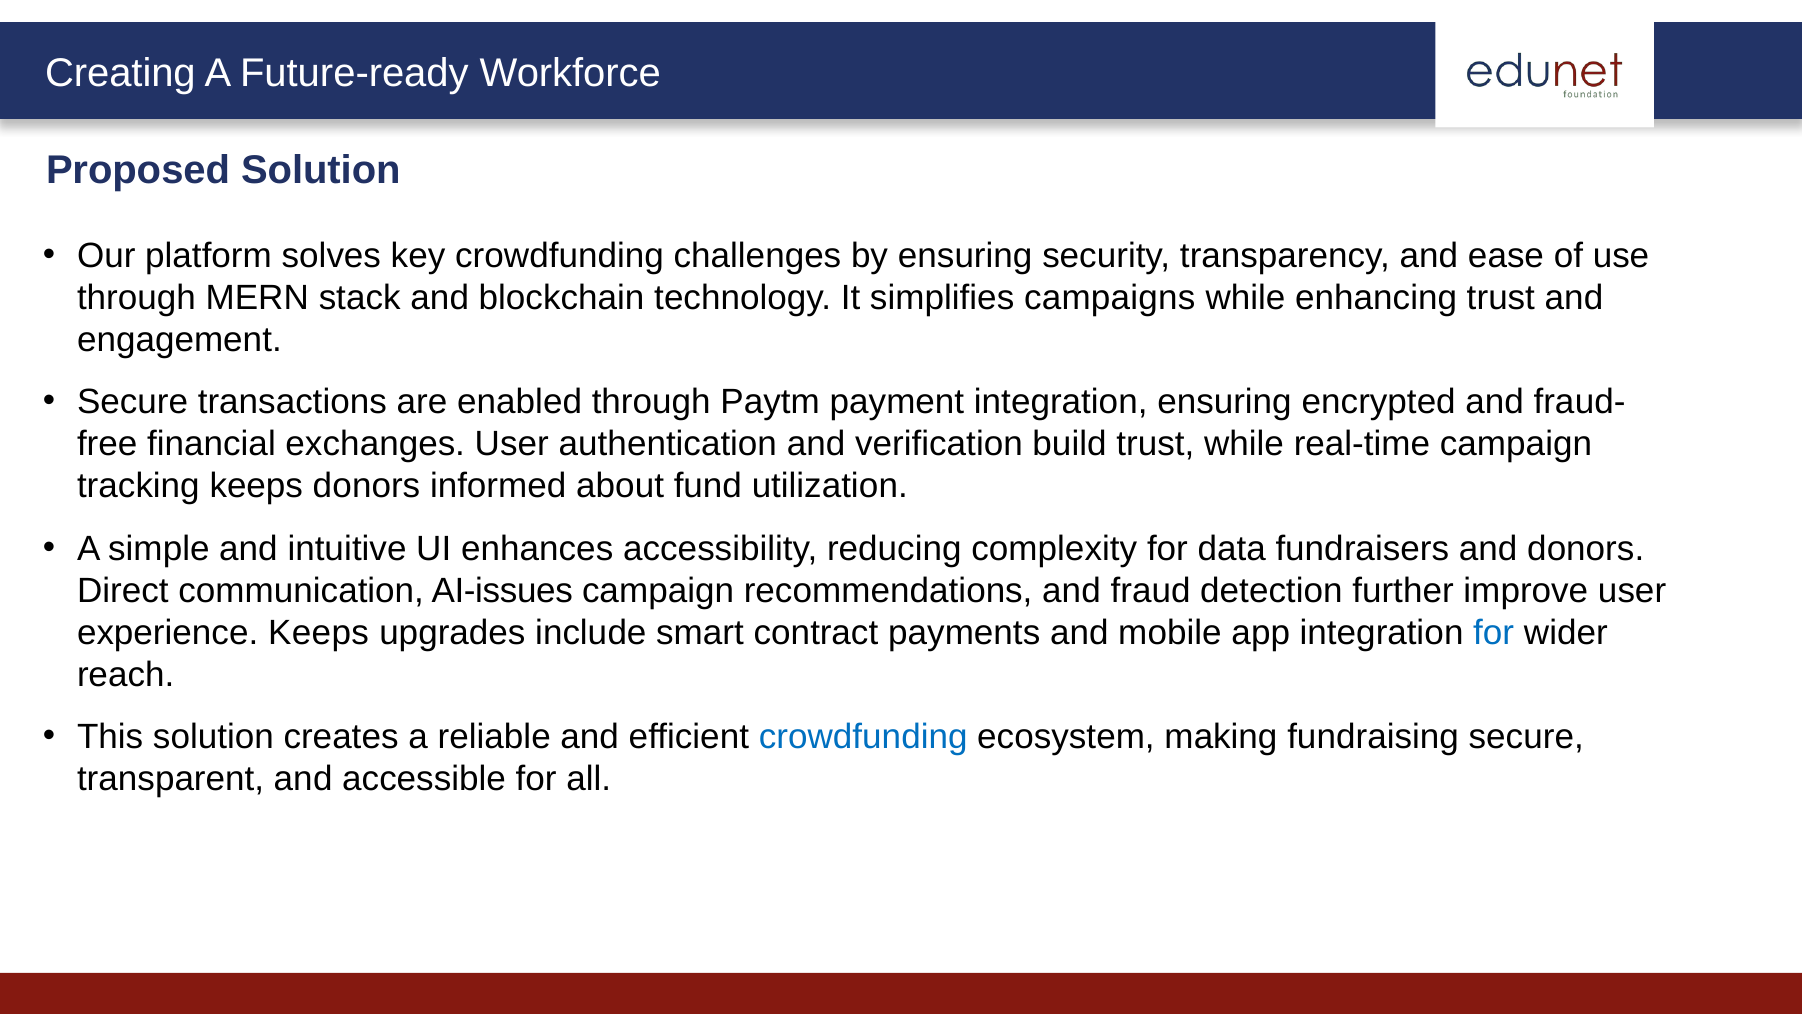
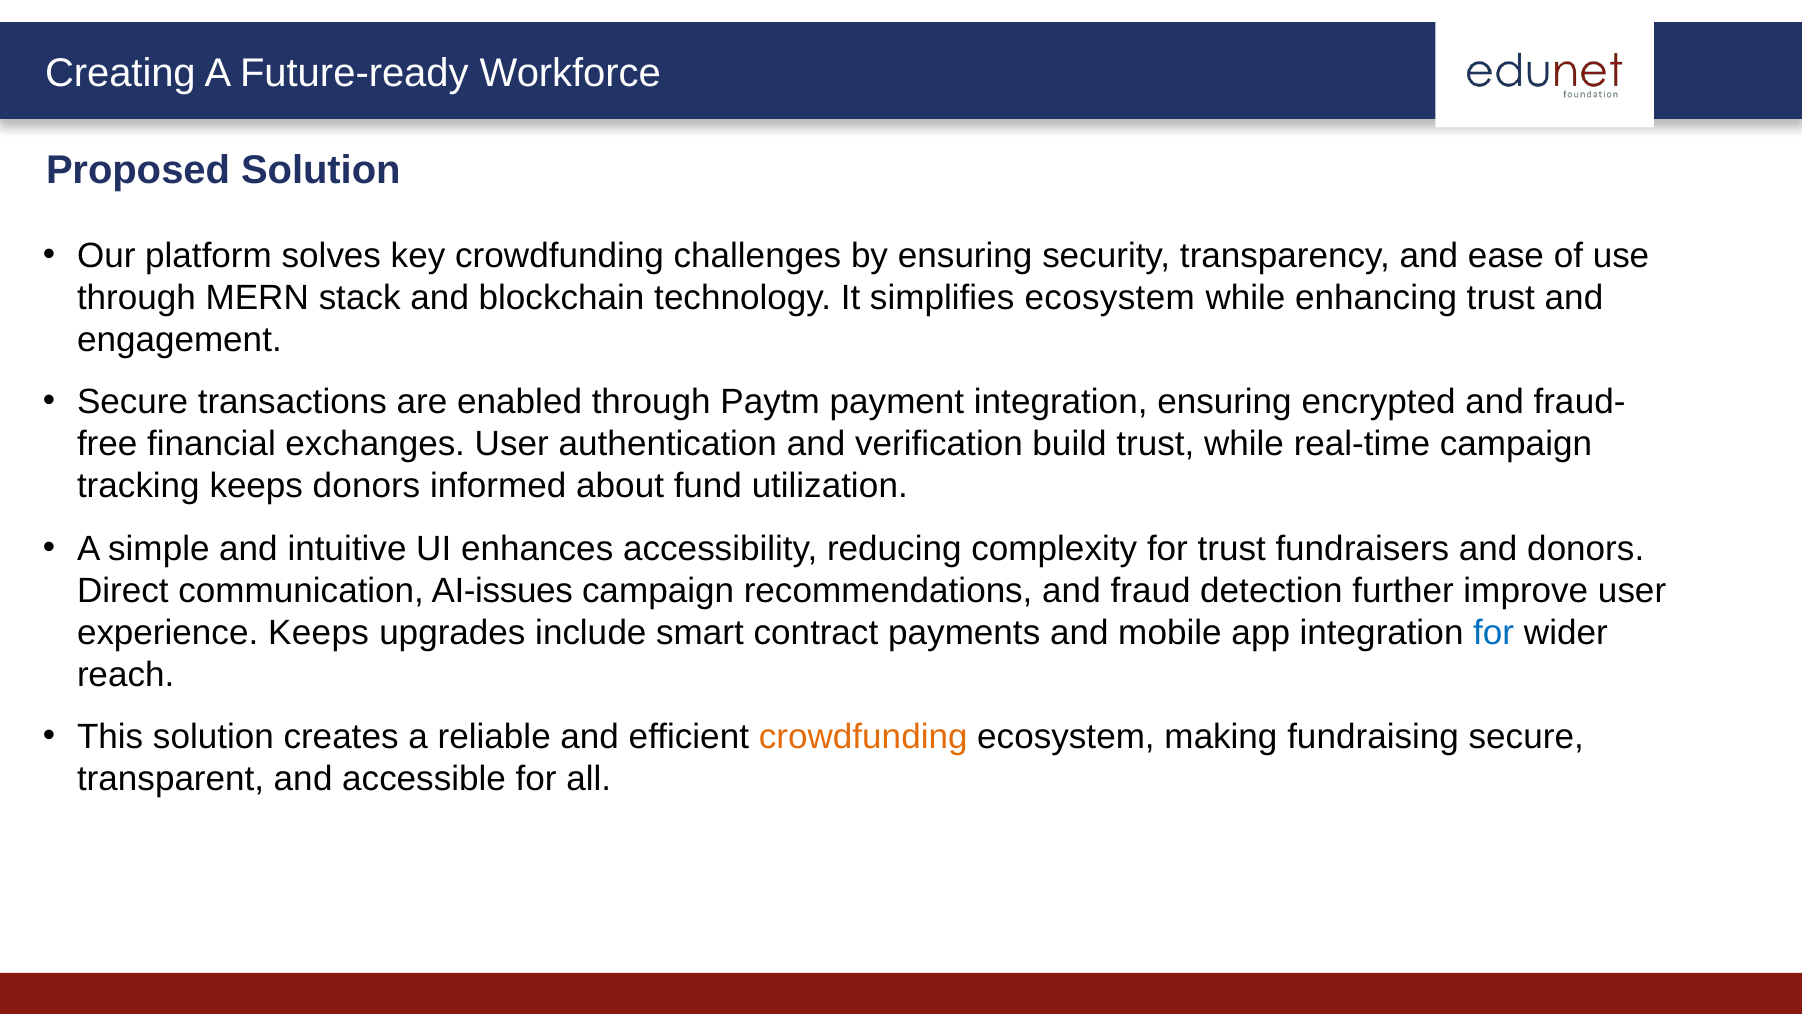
simplifies campaigns: campaigns -> ecosystem (1110, 298)
for data: data -> trust (1232, 548)
crowdfunding colour: blue -> orange (863, 737)
